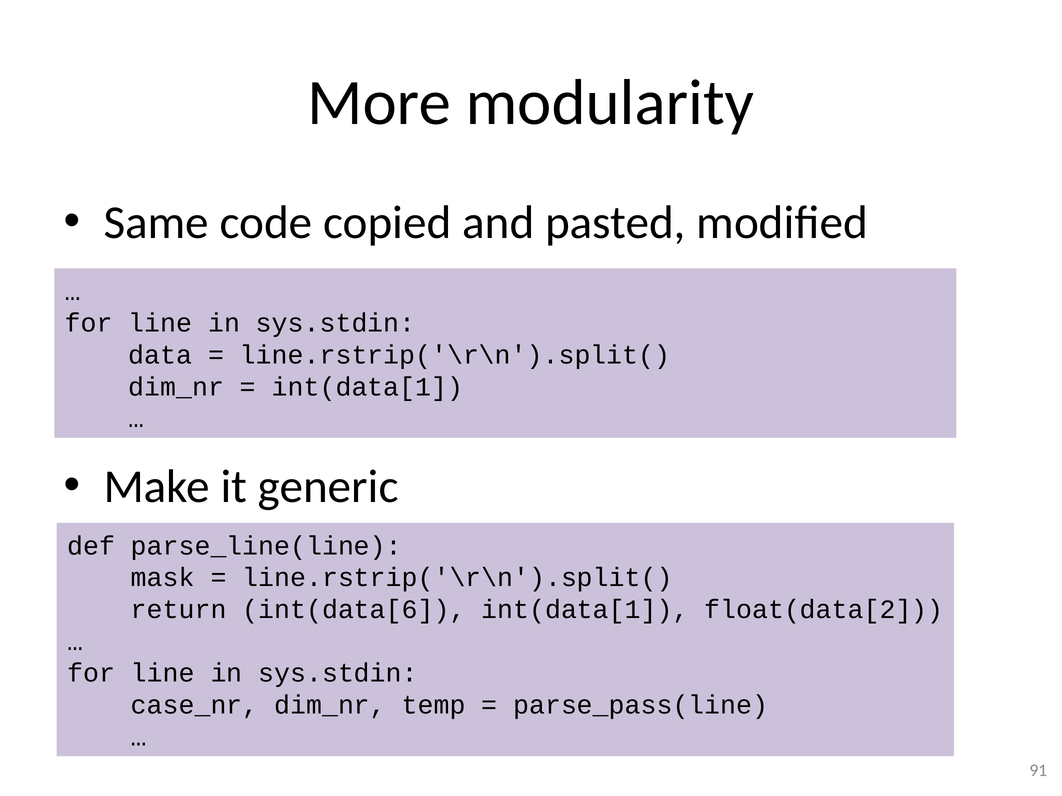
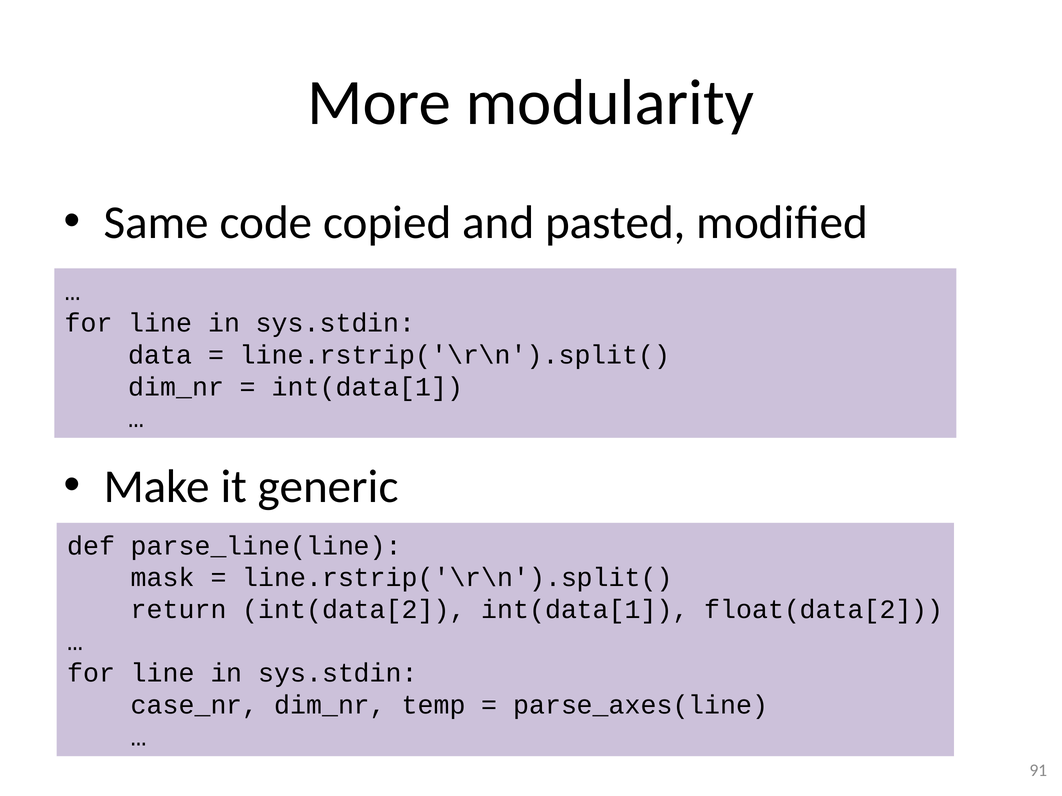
int(data[6: int(data[6 -> int(data[2 (354, 610)
parse_pass(line: parse_pass(line -> parse_axes(line (641, 705)
